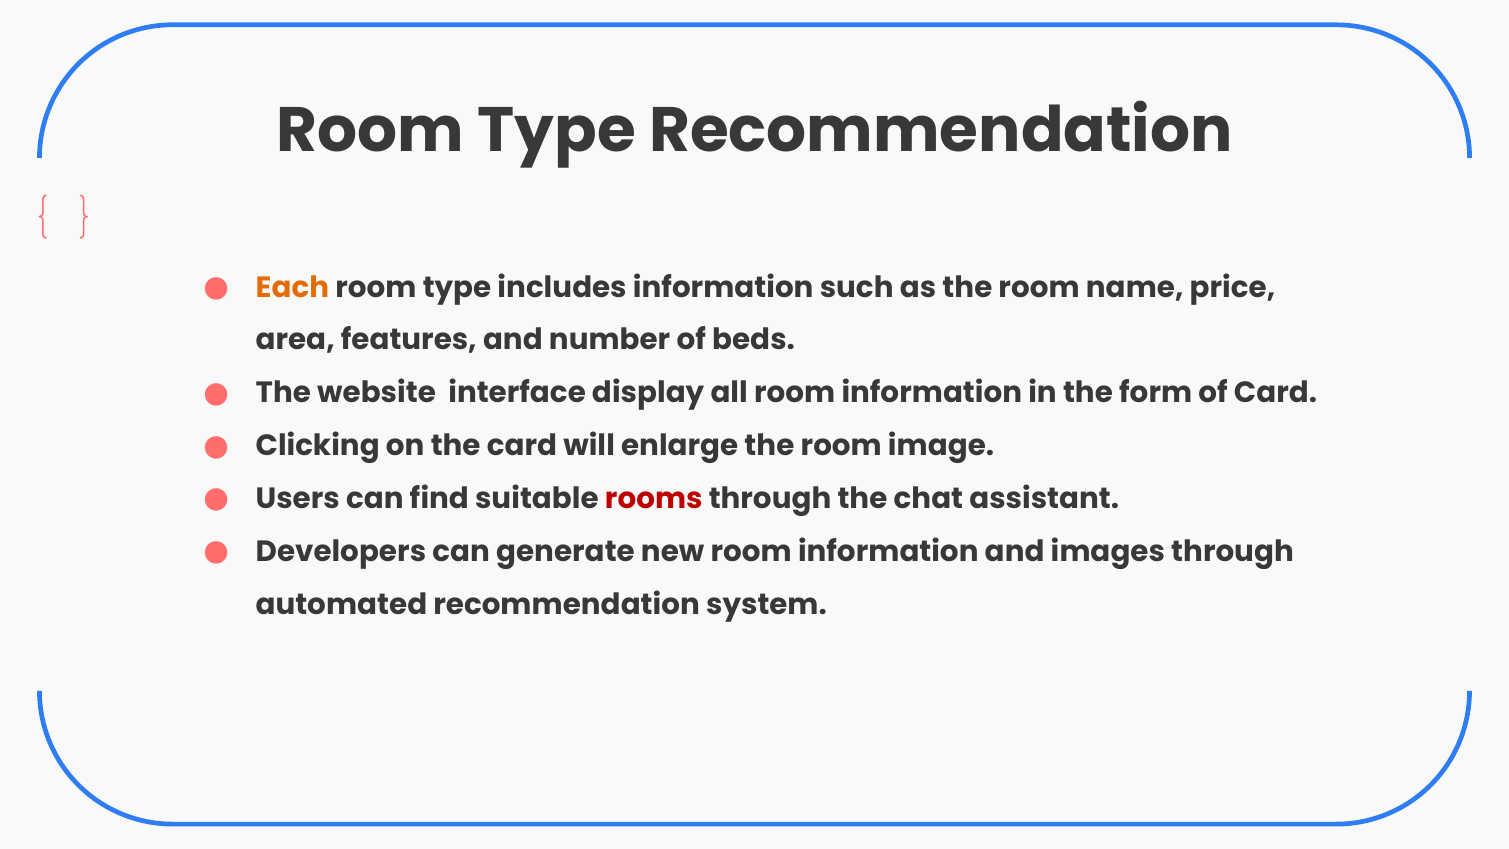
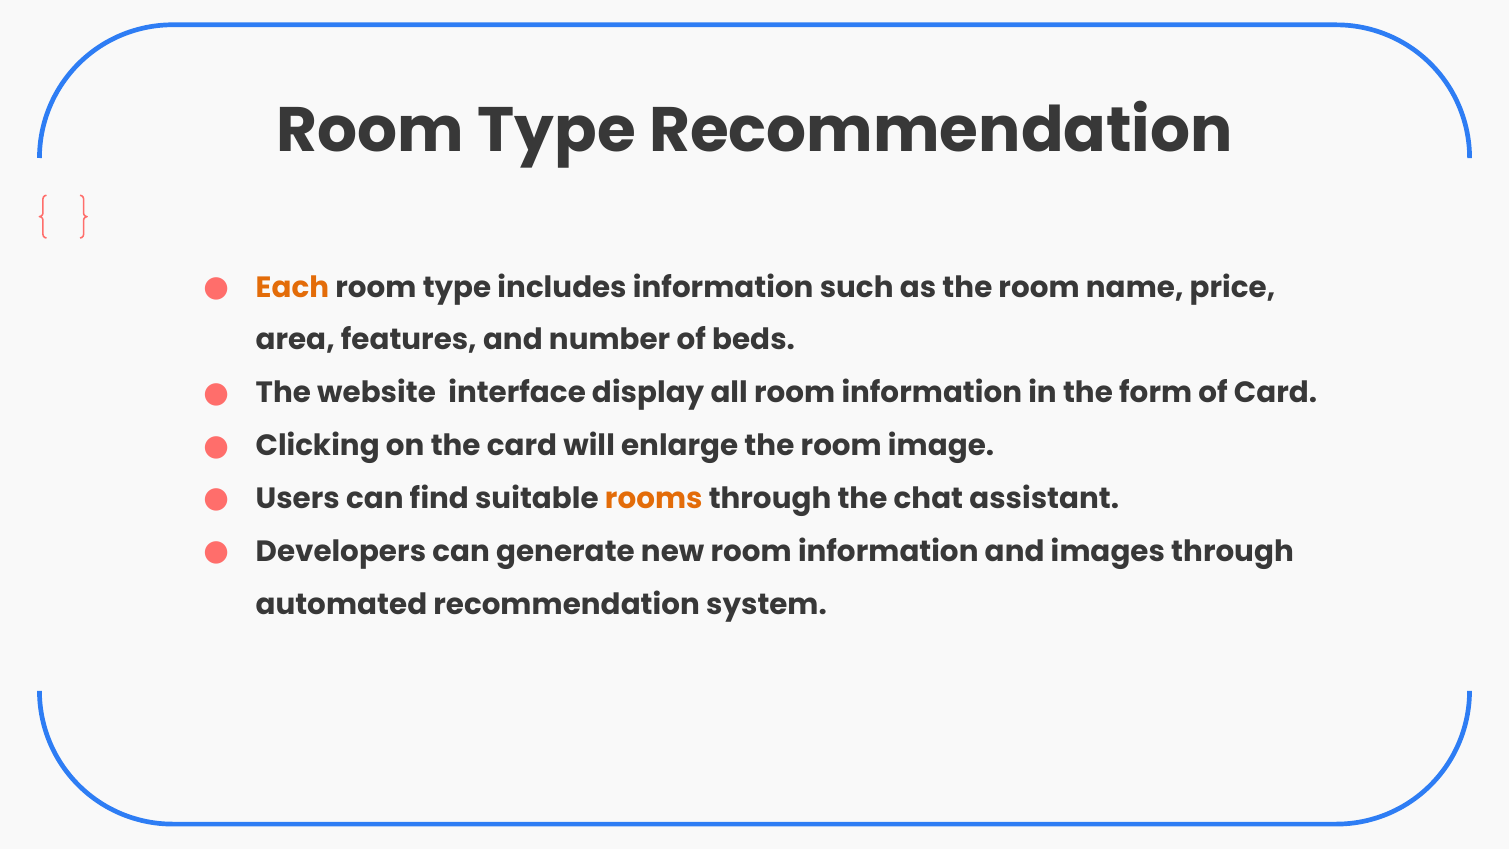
rooms colour: red -> orange (654, 499)
